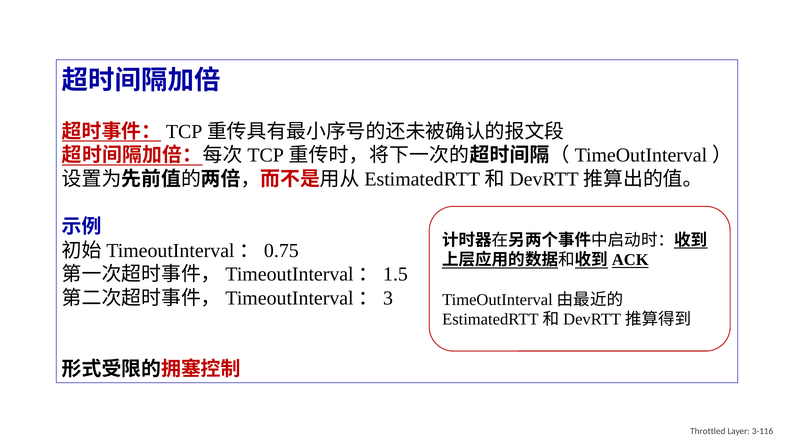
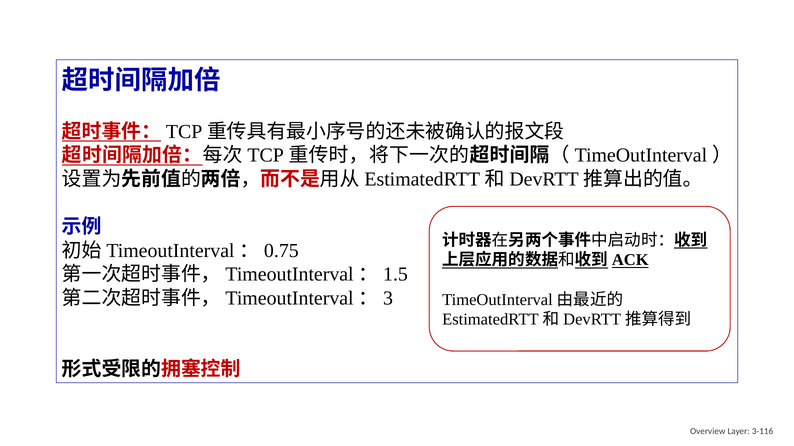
Throttled: Throttled -> Overview (708, 432)
